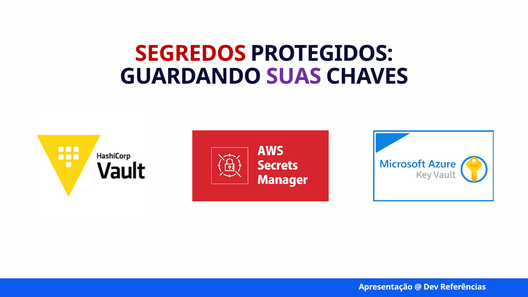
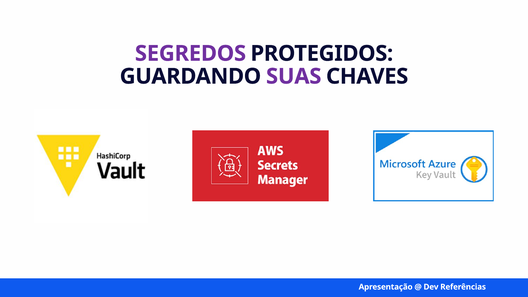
SEGREDOS colour: red -> purple (190, 54)
